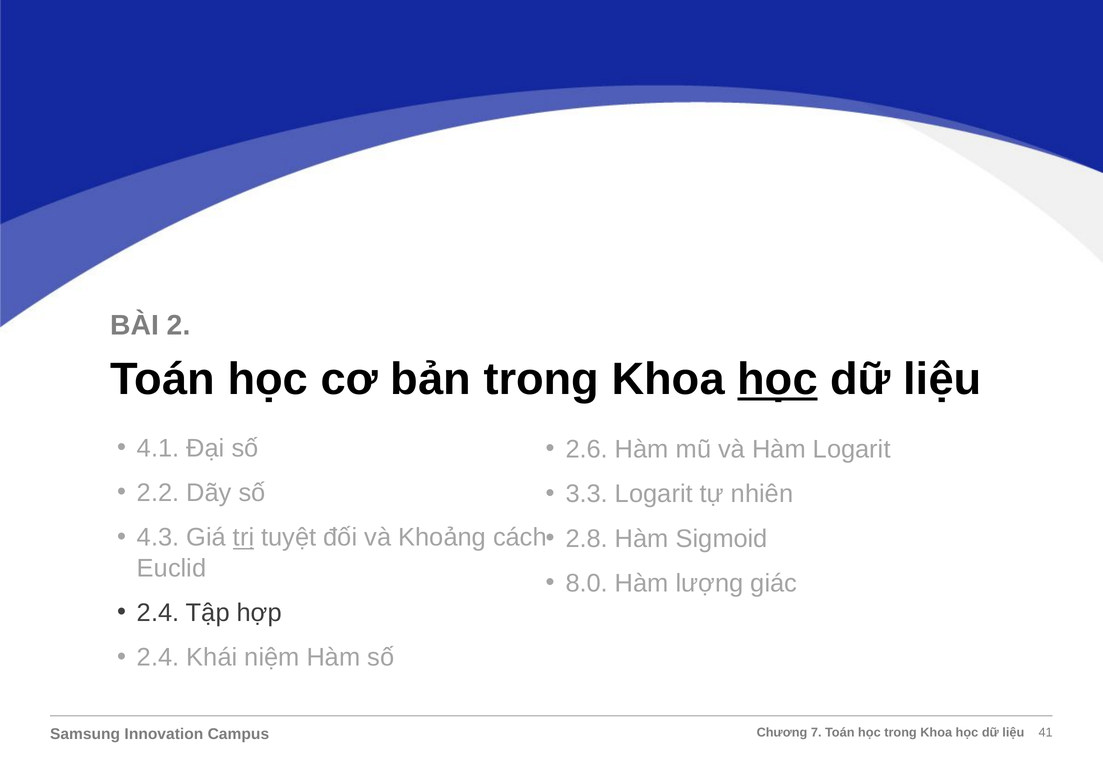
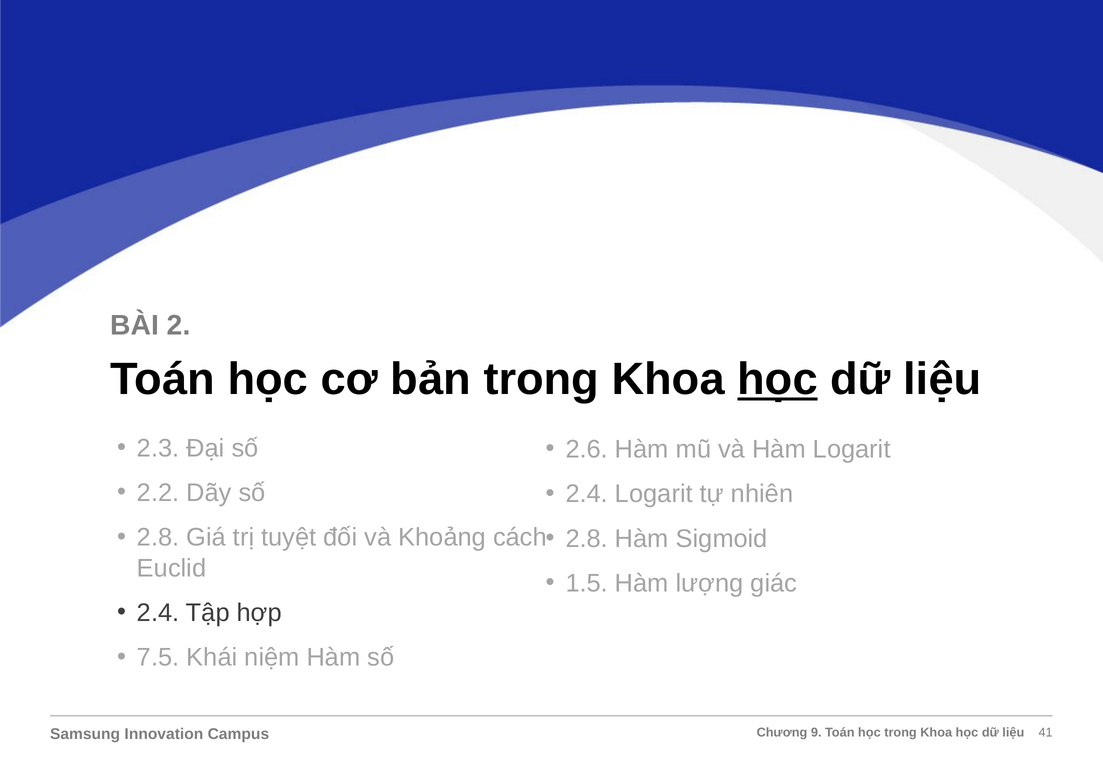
4.1: 4.1 -> 2.3 (158, 448)
3.3: 3.3 -> 2.4 (587, 494)
4.3: 4.3 -> 2.8 (158, 537)
trị underline: present -> none (244, 537)
8.0: 8.0 -> 1.5 (587, 583)
2.4: 2.4 -> 7.5 (158, 657)
7: 7 -> 9 (816, 732)
